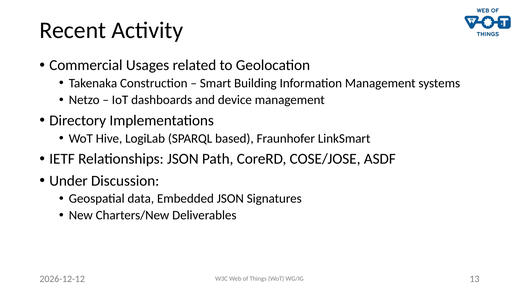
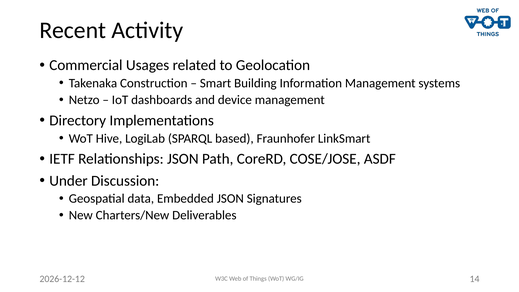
13: 13 -> 14 (475, 279)
